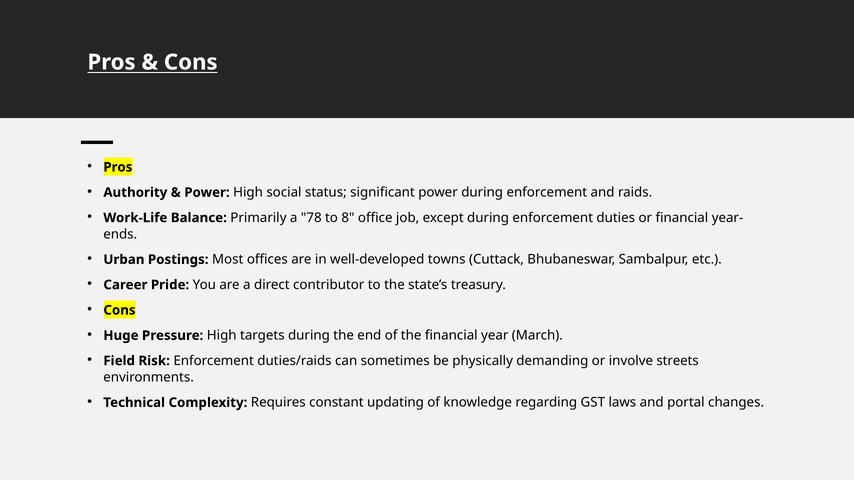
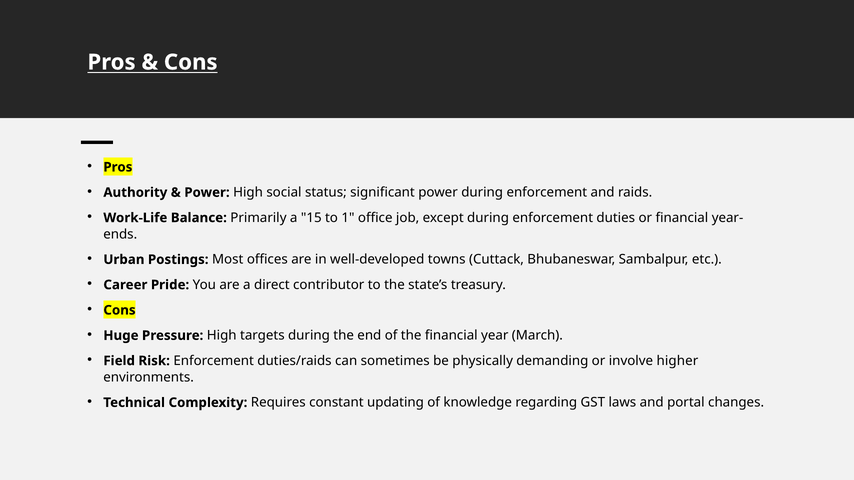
78: 78 -> 15 (311, 218)
8: 8 -> 1 (348, 218)
streets: streets -> higher (677, 361)
